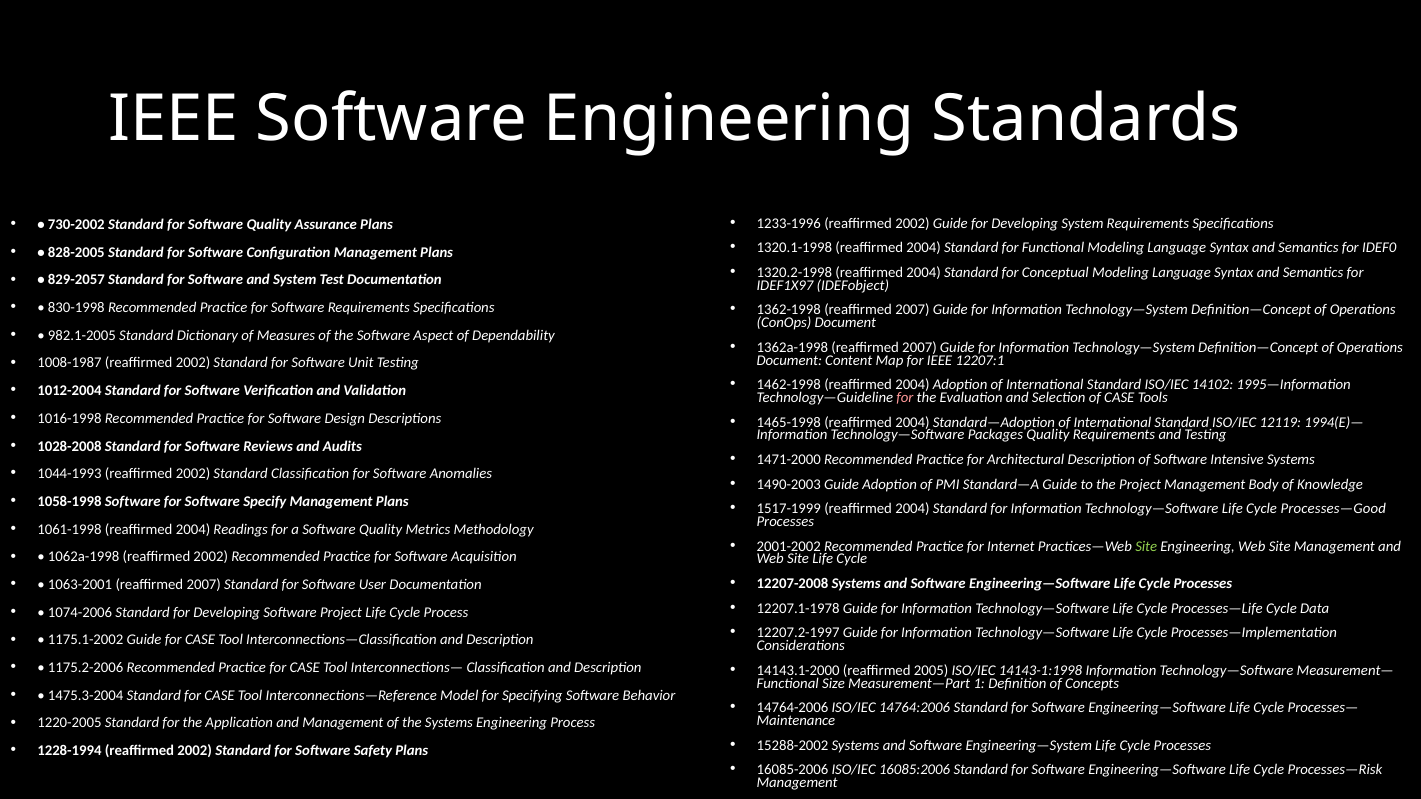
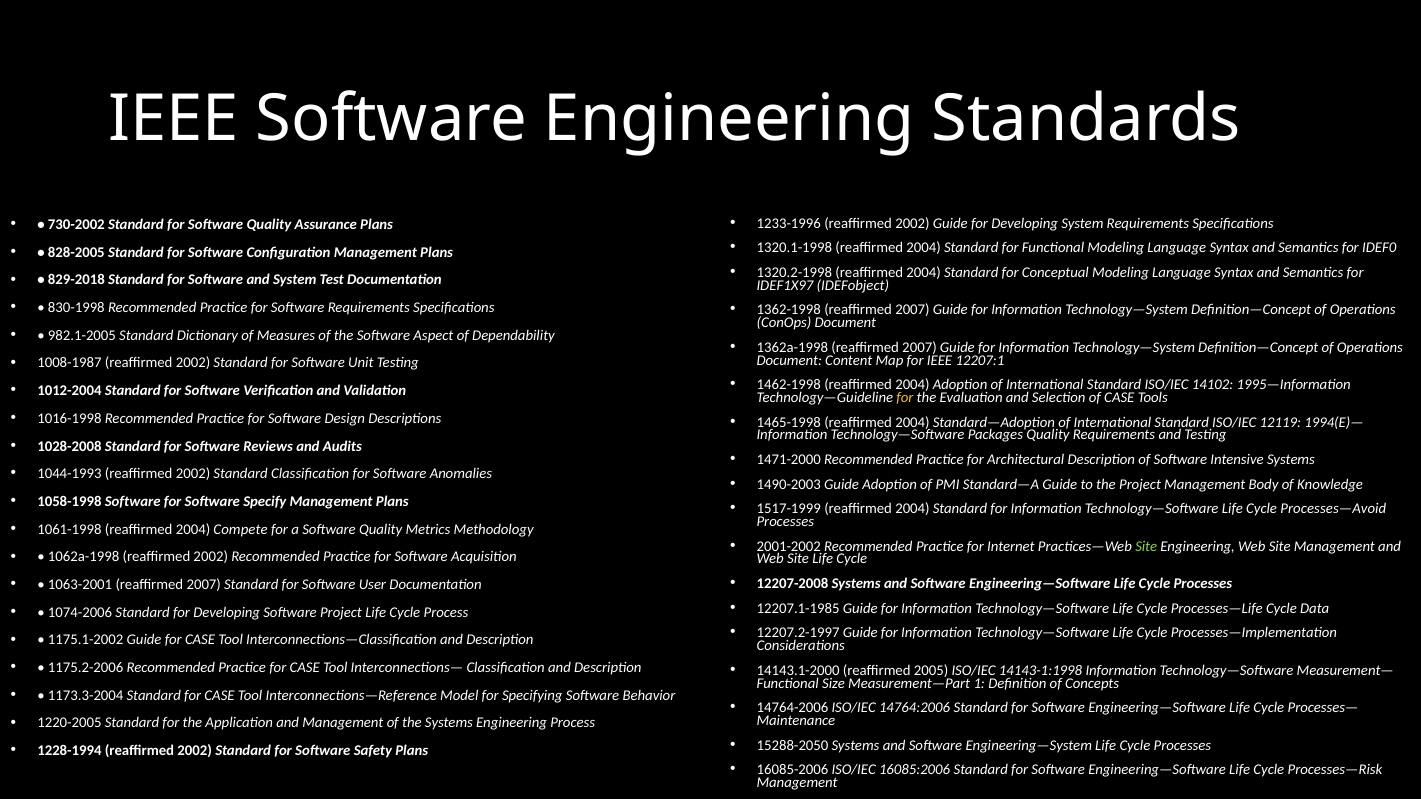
829-2057: 829-2057 -> 829-2018 (76, 280)
for colour: pink -> yellow (905, 398)
Processes—Good: Processes—Good -> Processes—Avoid (1333, 509)
Readings: Readings -> Compete (241, 529)
12207.1-1978: 12207.1-1978 -> 12207.1-1985 (798, 609)
1475.3-2004: 1475.3-2004 -> 1173.3-2004 (86, 696)
15288-2002: 15288-2002 -> 15288-2050 (793, 745)
